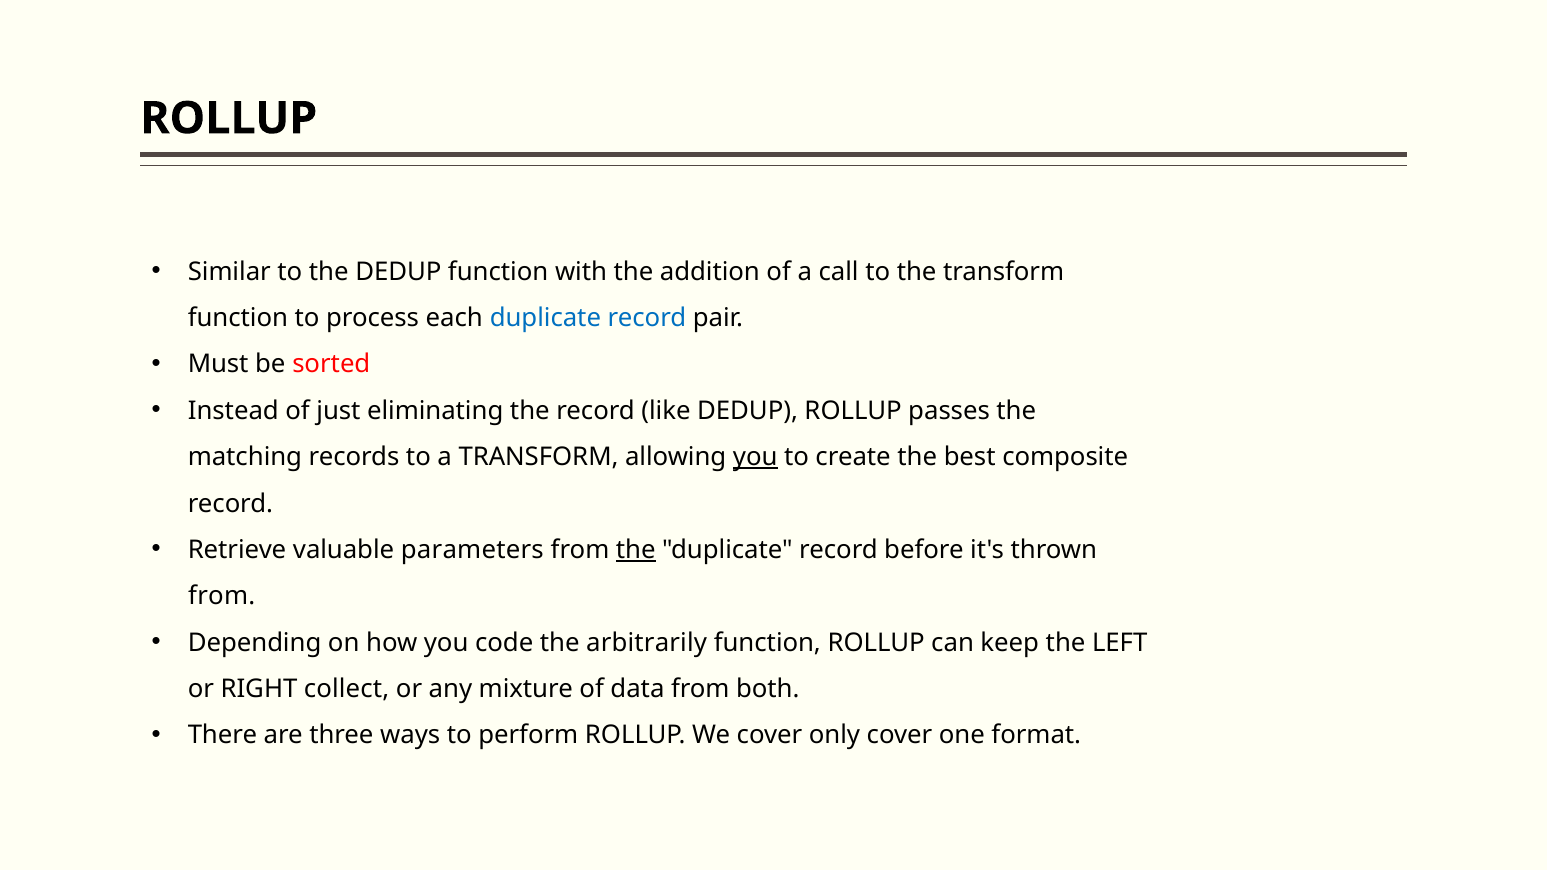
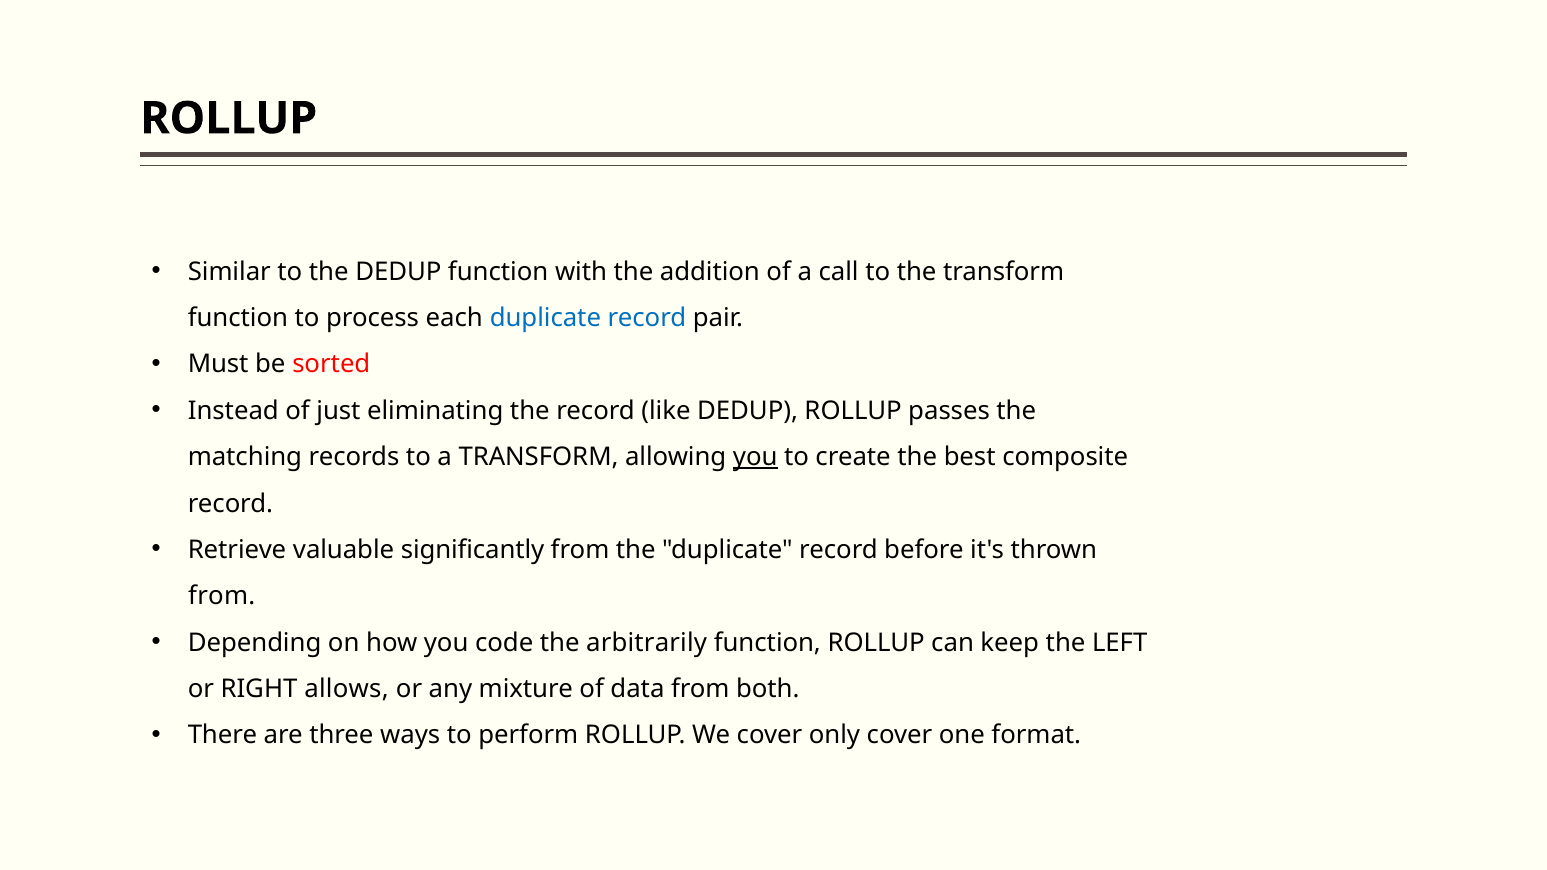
parameters: parameters -> significantly (473, 550)
the underline: present -> none (636, 550)
collect: collect -> allows (347, 689)
